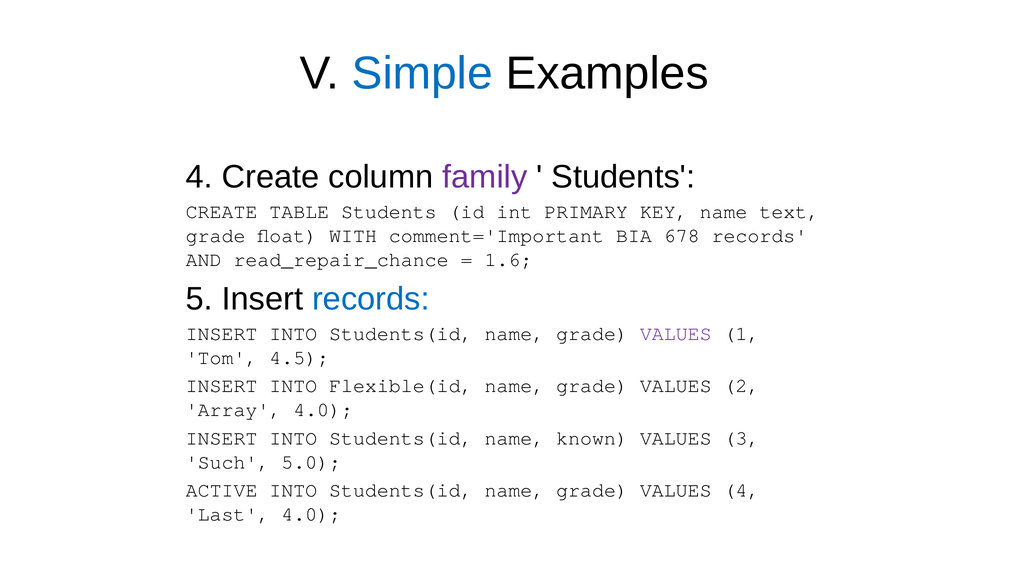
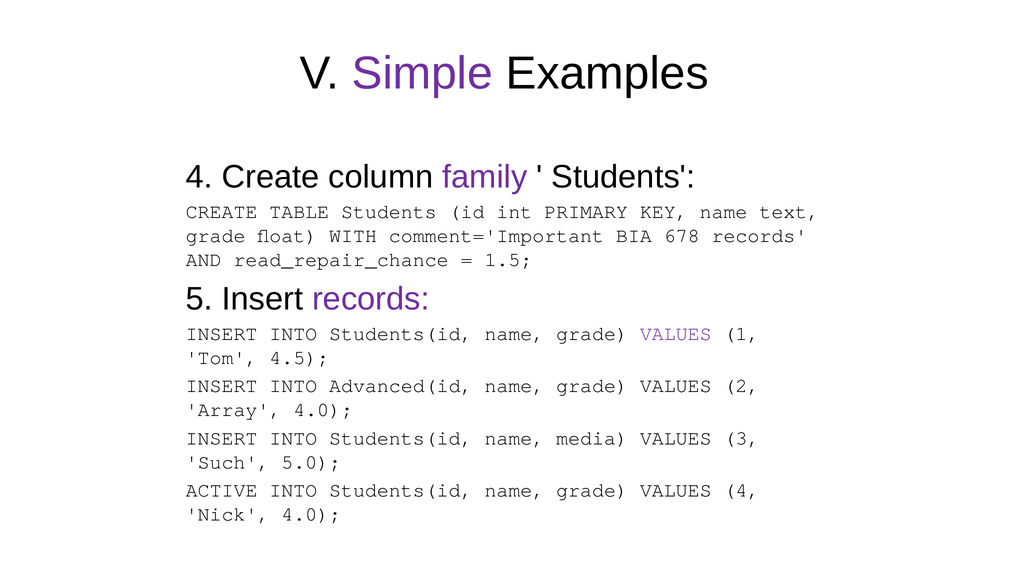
Simple colour: blue -> purple (422, 73)
1.6: 1.6 -> 1.5 (508, 259)
records colour: blue -> purple (371, 299)
Flexible(id: Flexible(id -> Advanced(id (401, 386)
known: known -> media (592, 438)
Last: Last -> Nick (228, 514)
